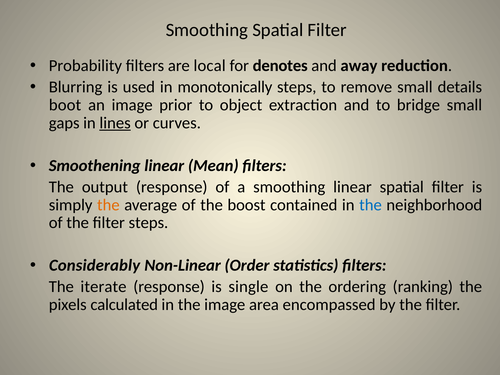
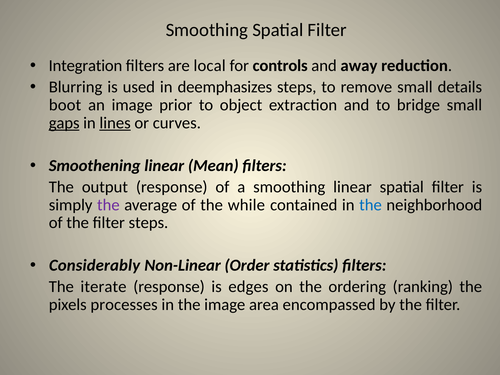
Probability: Probability -> Integration (85, 66)
denotes: denotes -> controls (280, 66)
monotonically: monotonically -> deemphasizes (225, 87)
gaps underline: none -> present (64, 123)
the colour: orange -> purple (108, 205)
boost: boost -> while (246, 205)
single: single -> edges (248, 287)
calculated: calculated -> processes (124, 305)
